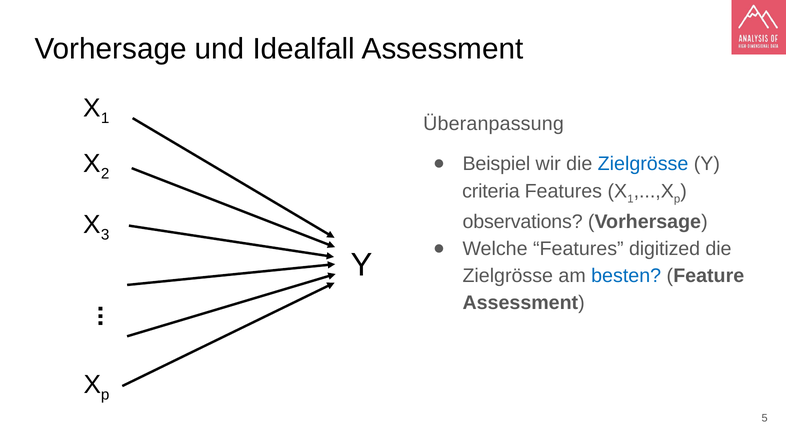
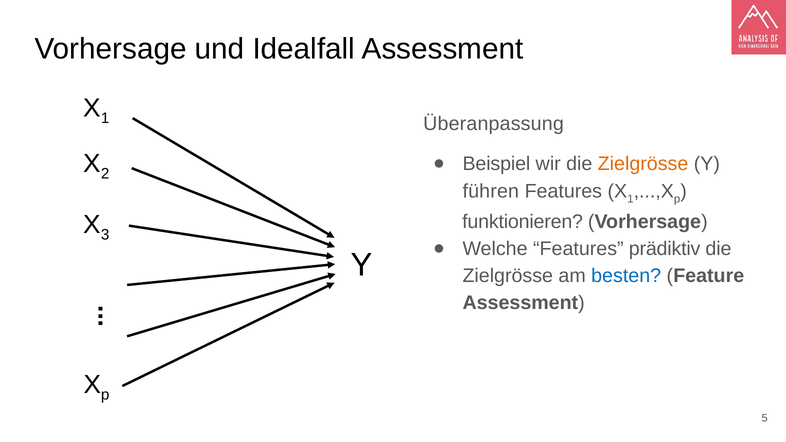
Zielgrösse colour: blue -> orange (643, 164)
criteria: criteria -> führen (491, 191)
observations: observations -> funktionieren (523, 222)
digitized: digitized -> prädiktiv (665, 249)
